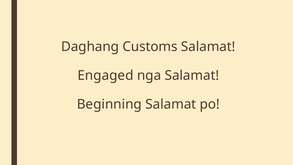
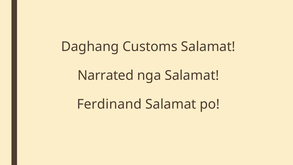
Engaged: Engaged -> Narrated (106, 75)
Beginning: Beginning -> Ferdinand (109, 104)
